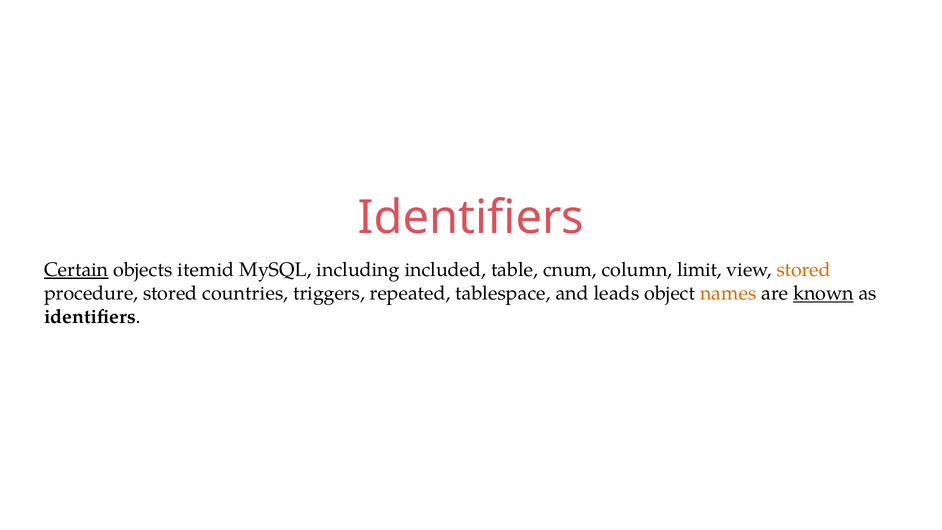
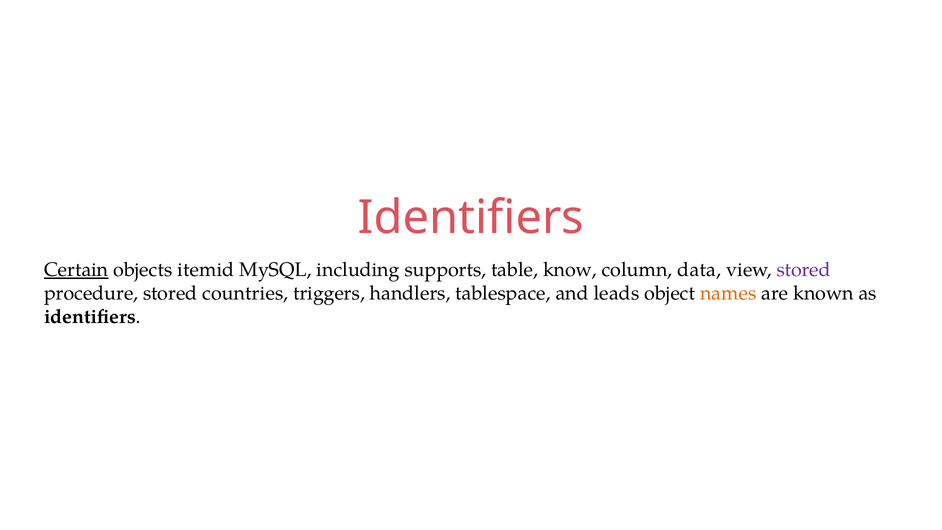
included: included -> supports (445, 270)
cnum: cnum -> know (570, 270)
limit: limit -> data (699, 270)
stored colour: orange -> purple (804, 270)
repeated: repeated -> handlers (410, 293)
known underline: present -> none (823, 293)
